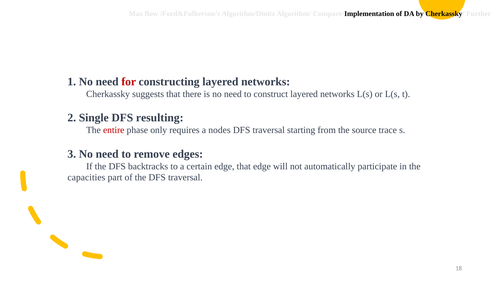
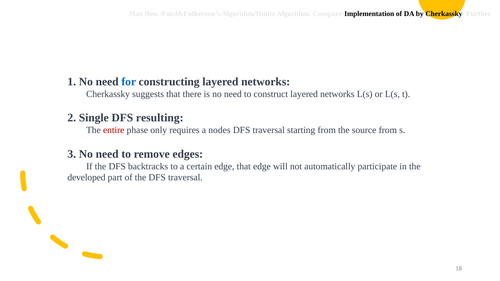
for colour: red -> blue (129, 82)
source trace: trace -> from (388, 130)
capacities: capacities -> developed (86, 178)
